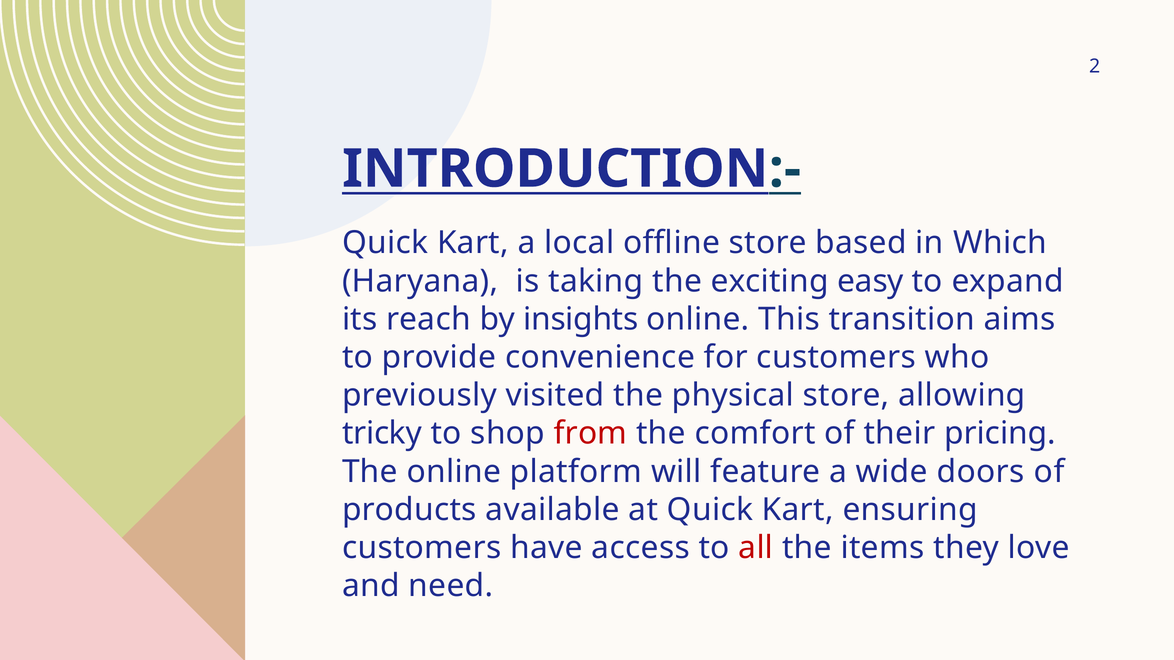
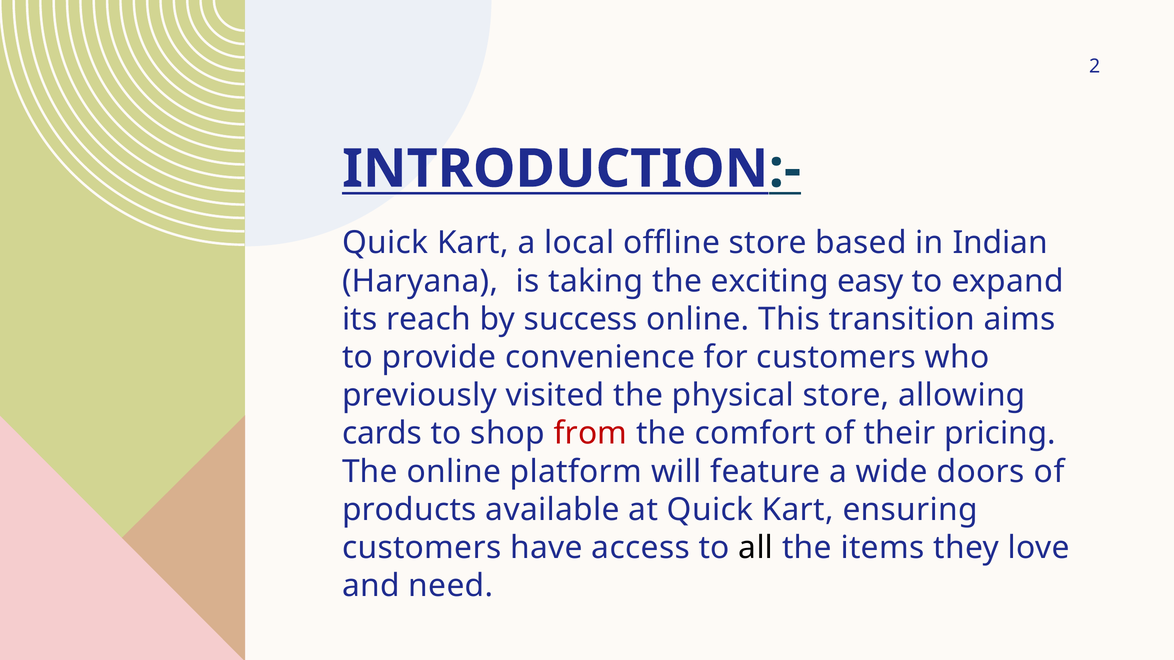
Which: Which -> Indian (1000, 243)
insights: insights -> success (581, 319)
tricky: tricky -> cards (382, 434)
all colour: red -> black (756, 548)
